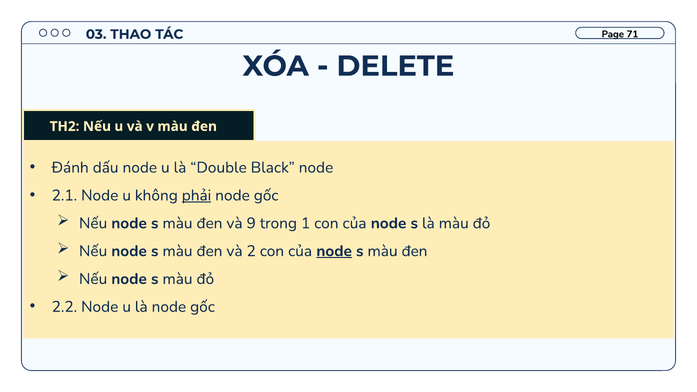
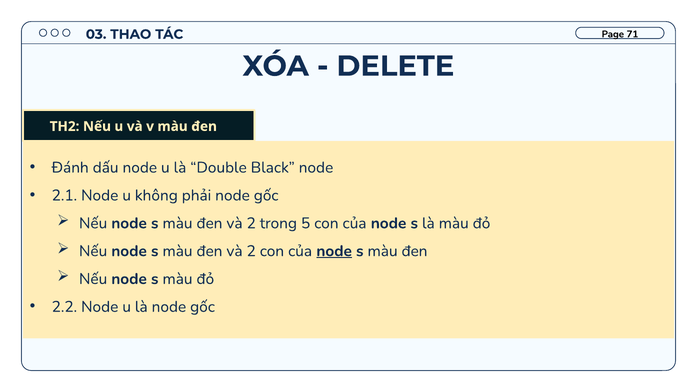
phải underline: present -> none (196, 195)
9: 9 -> 2 (251, 223)
1: 1 -> 5 (306, 223)
